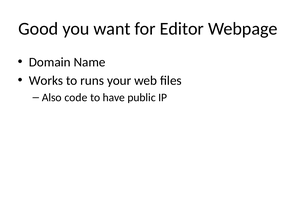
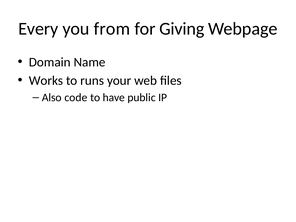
Good: Good -> Every (38, 29)
want: want -> from (112, 29)
Editor: Editor -> Giving (182, 29)
